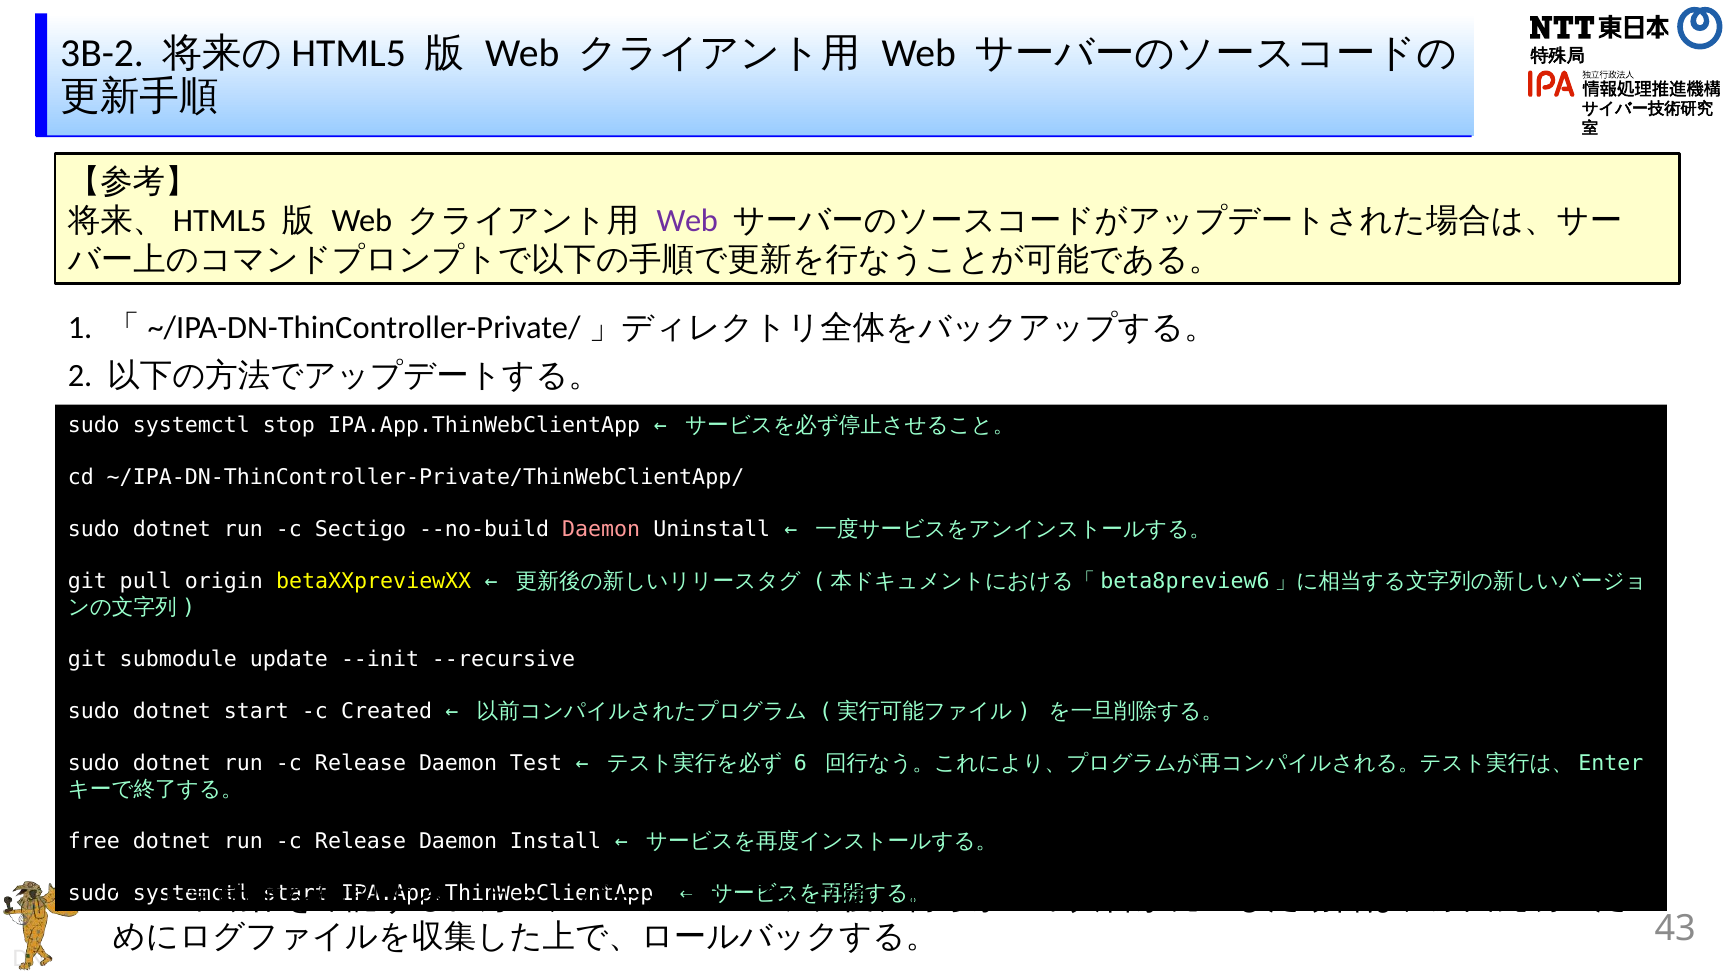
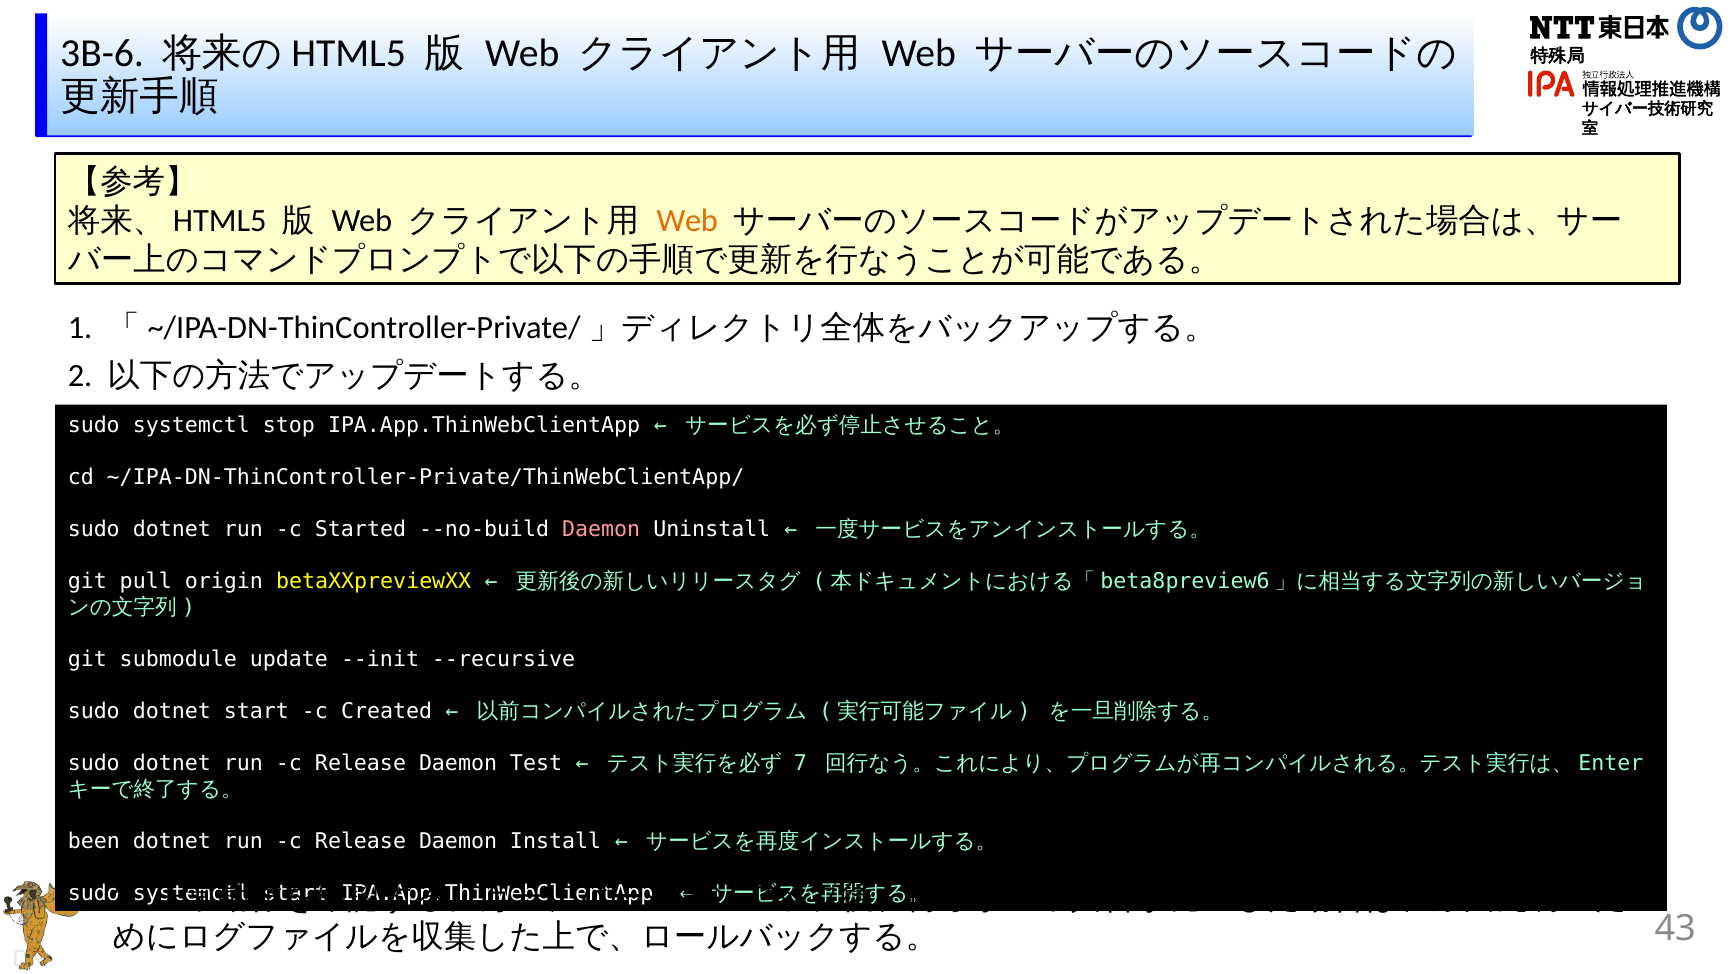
3B-2: 3B-2 -> 3B-6 (102, 54)
Web colour: purple -> orange (687, 221)
Sectigo: Sectigo -> Started (360, 529)
6: 6 -> 7 (800, 763)
free: free -> been (94, 841)
